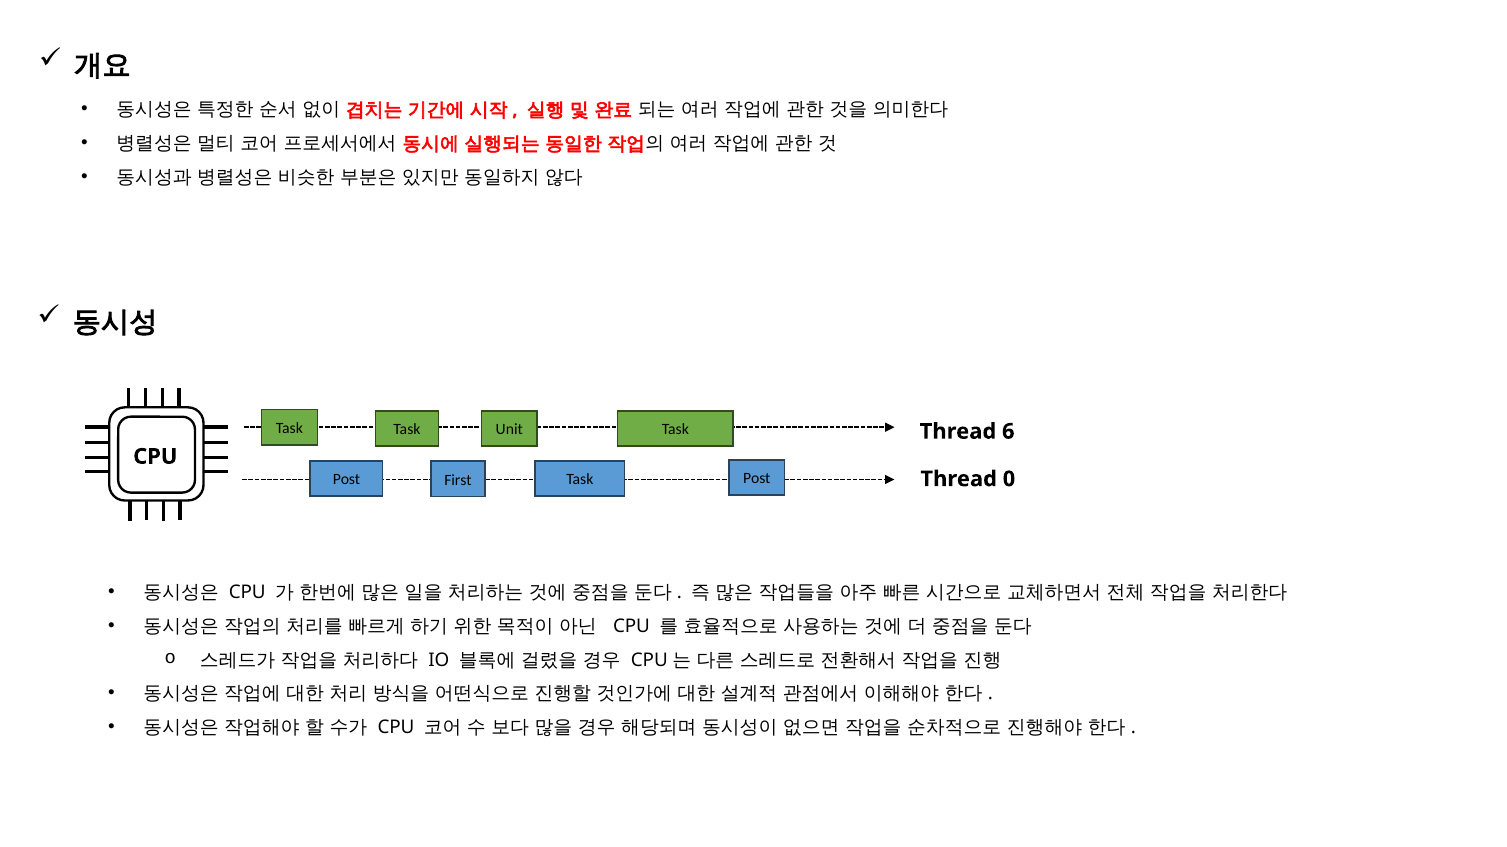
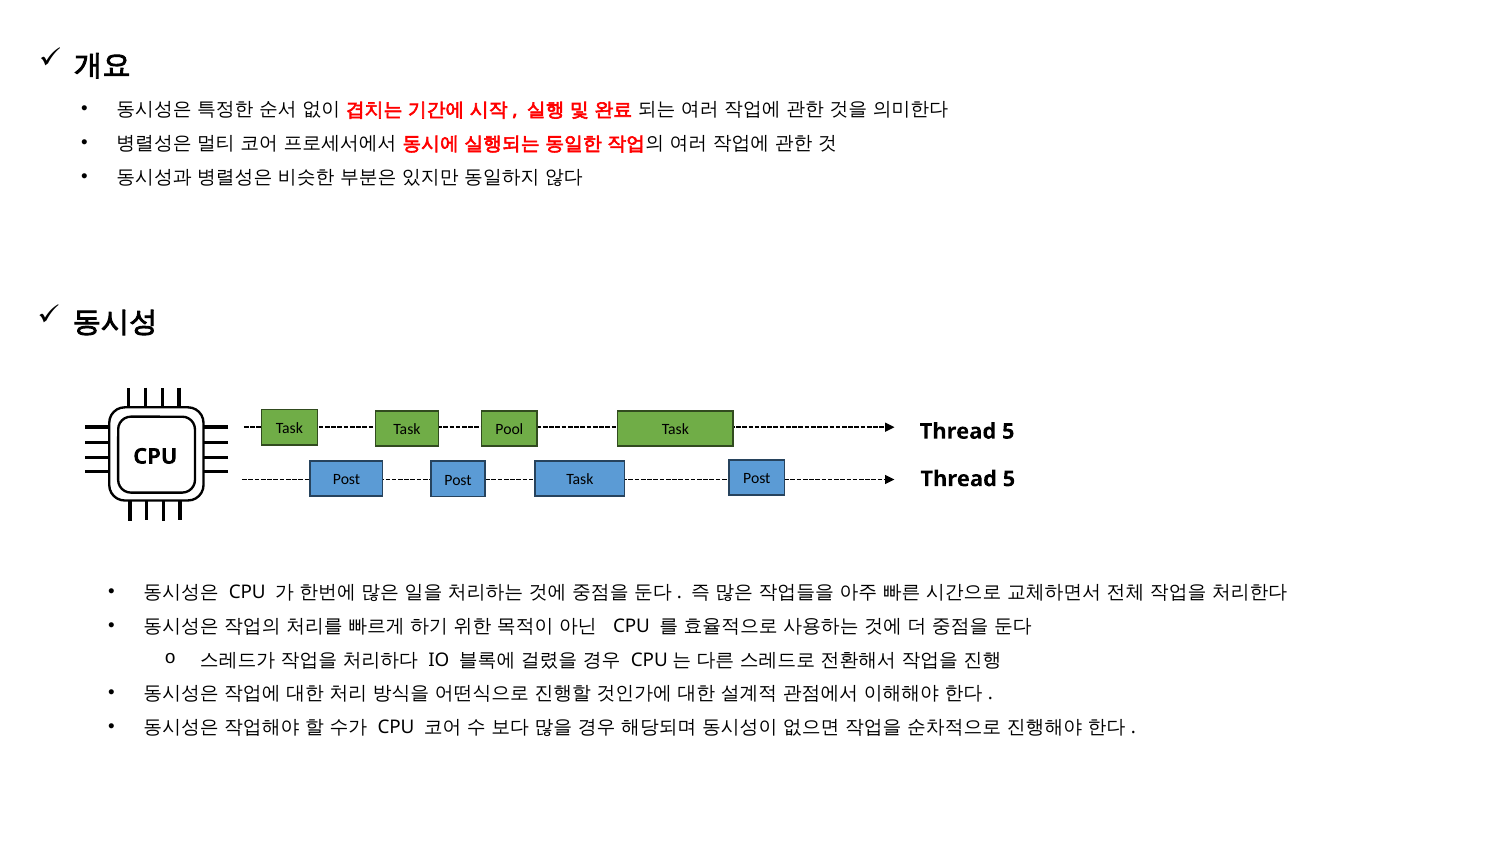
Unit: Unit -> Pool (509, 430)
6: 6 -> 5 (1008, 432)
First: First -> Post (458, 480)
0: 0 -> 5 (1009, 479)
